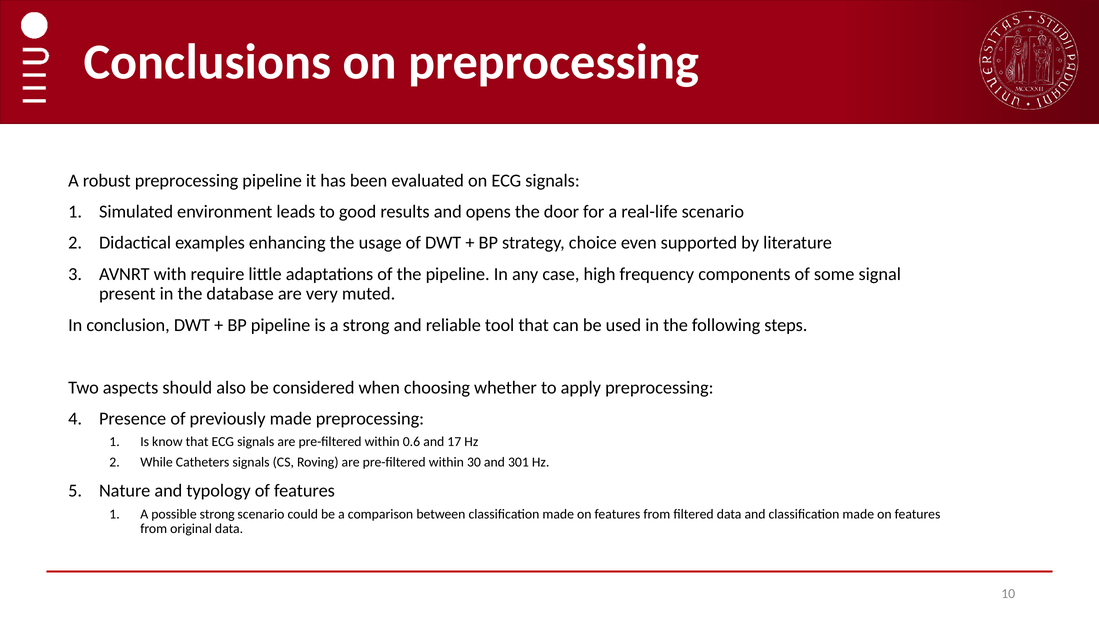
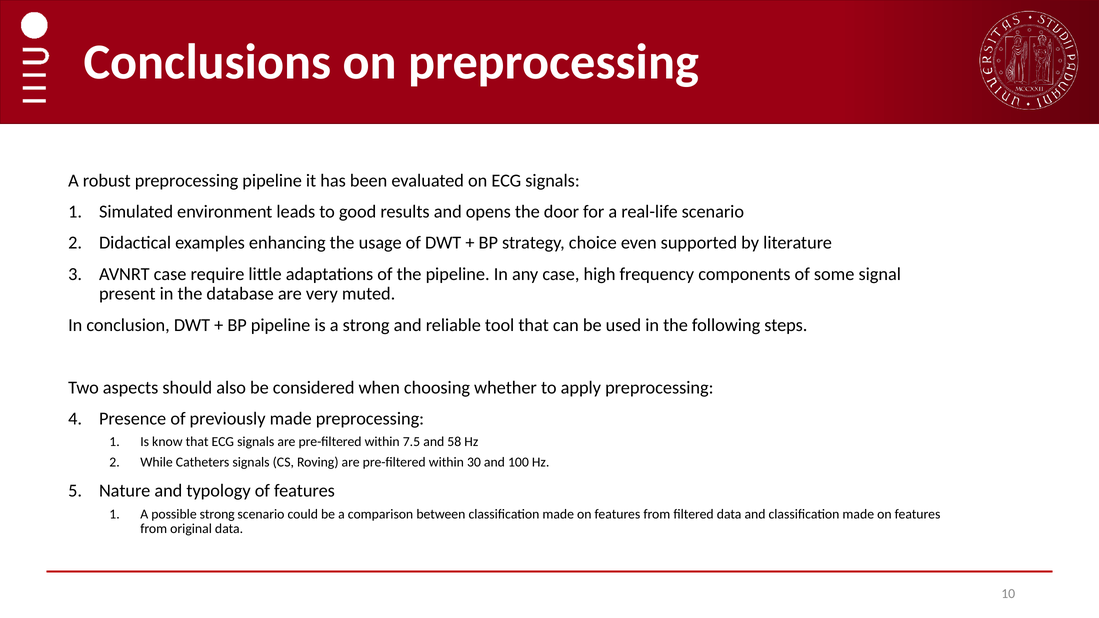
AVNRT with: with -> case (170, 274)
0.6: 0.6 -> 7.5 (411, 442)
17: 17 -> 58 (454, 442)
301: 301 -> 100 (518, 462)
